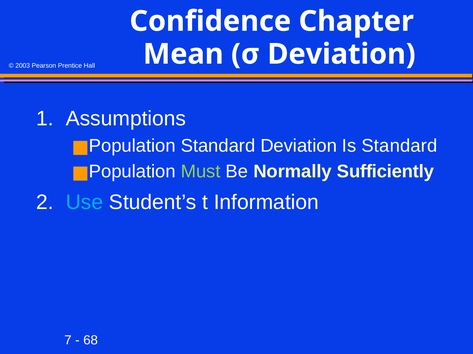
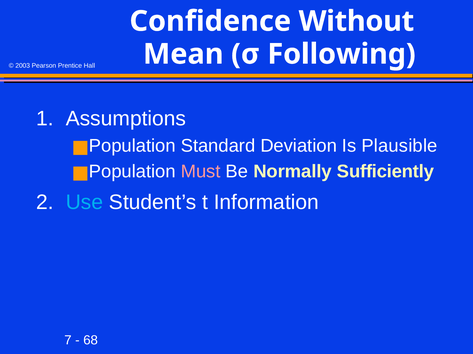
Chapter: Chapter -> Without (356, 21)
σ Deviation: Deviation -> Following (342, 54)
Is Standard: Standard -> Plausible (400, 146)
Must colour: light green -> pink (201, 172)
